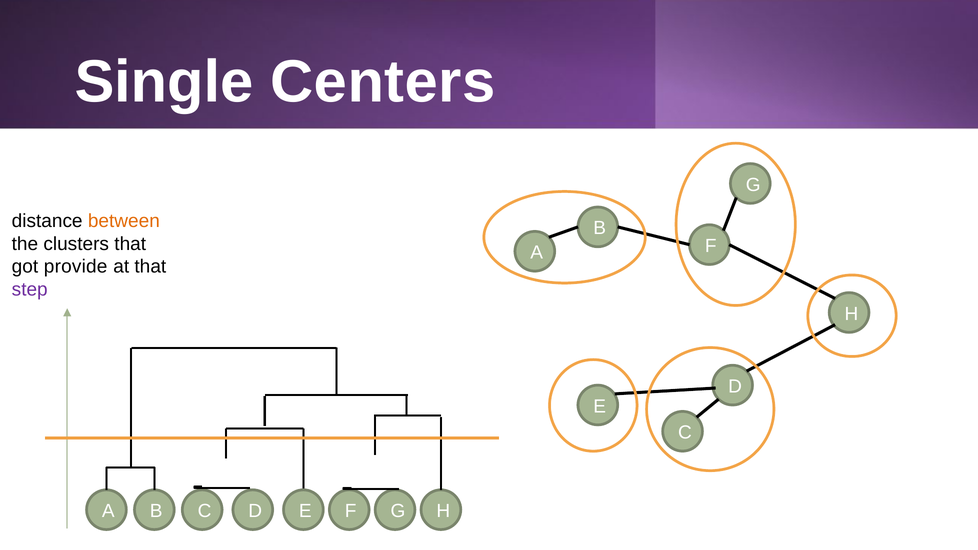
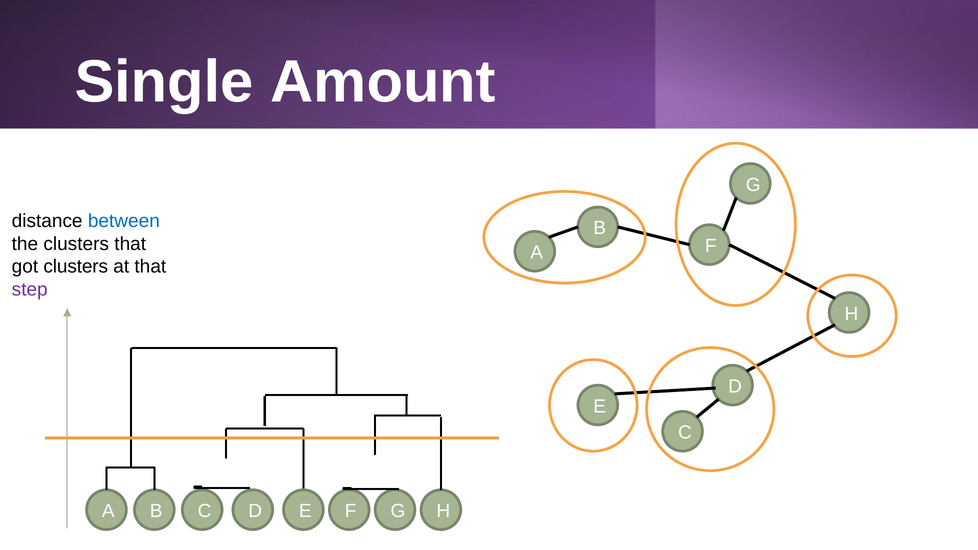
Centers: Centers -> Amount (383, 82)
between colour: orange -> blue (124, 221)
got provide: provide -> clusters (76, 267)
